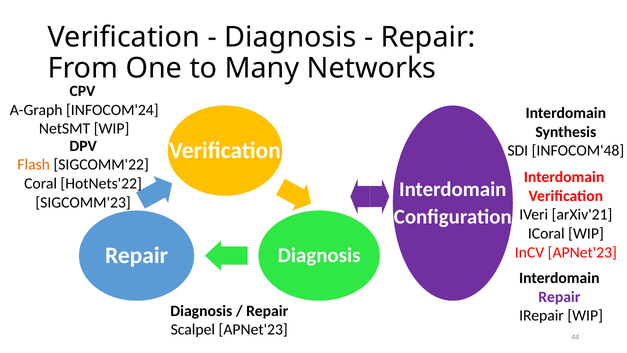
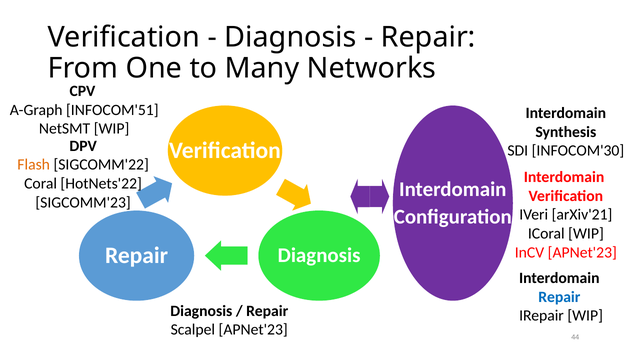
INFOCOM'24: INFOCOM'24 -> INFOCOM'51 (112, 110)
INFOCOM'48: INFOCOM'48 -> INFOCOM'30 (578, 151)
Repair colour: purple -> blue (559, 297)
